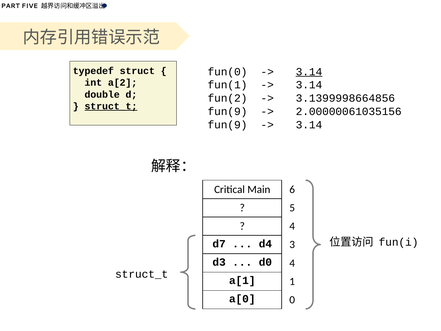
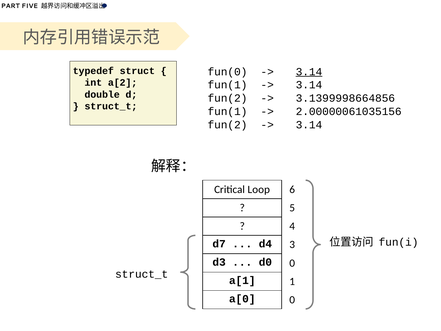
struct_t underline: present -> none (111, 106)
fun(9: fun(9 -> fun(1 (227, 111)
fun(9: fun(9 -> fun(2 (227, 125)
Main: Main -> Loop (259, 189)
d0 4: 4 -> 0 (292, 263)
